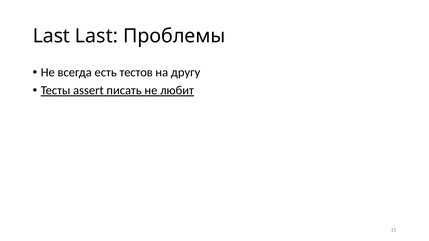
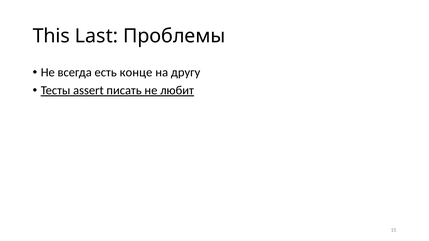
Last: Last -> This (51, 36)
тестов: тестов -> конце (136, 73)
